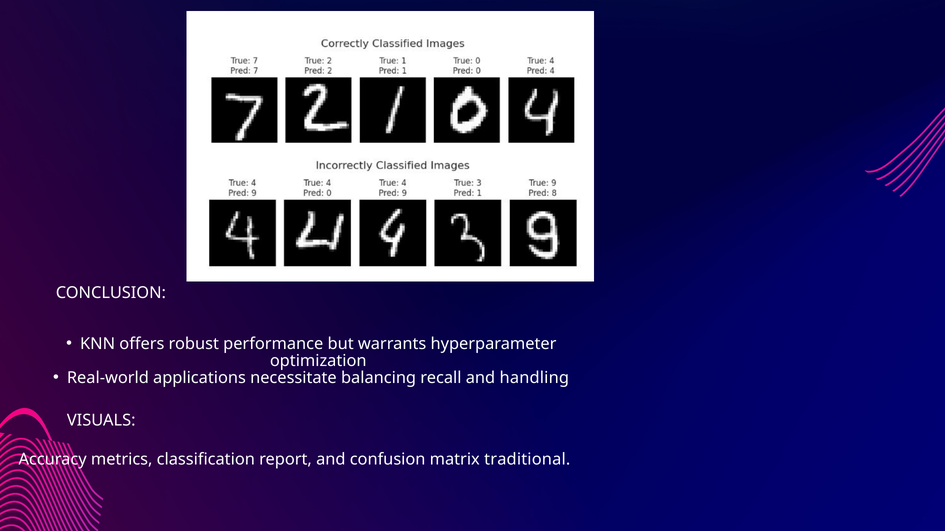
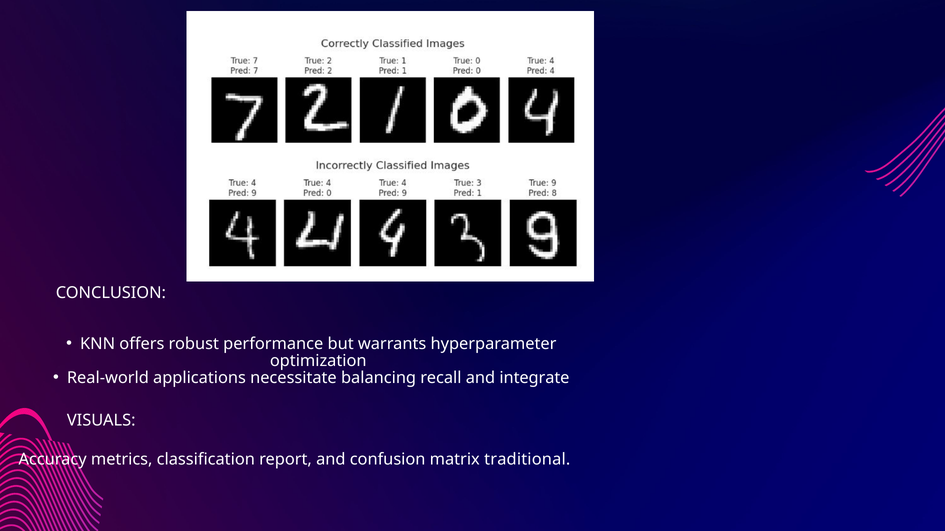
handling: handling -> integrate (534, 378)
